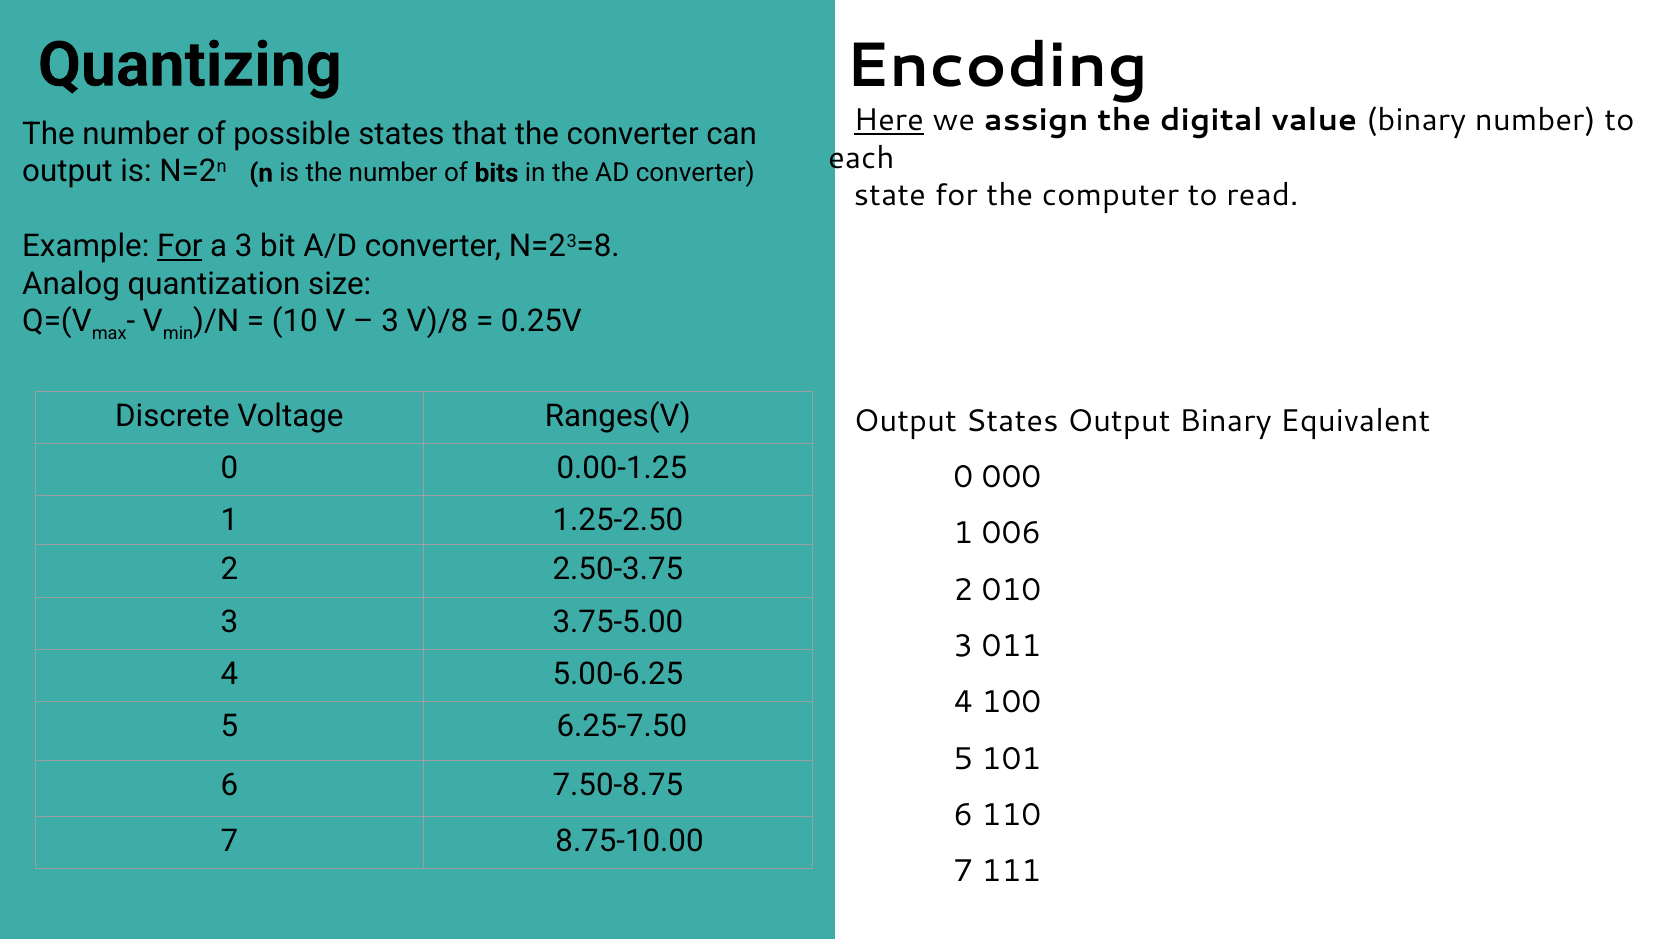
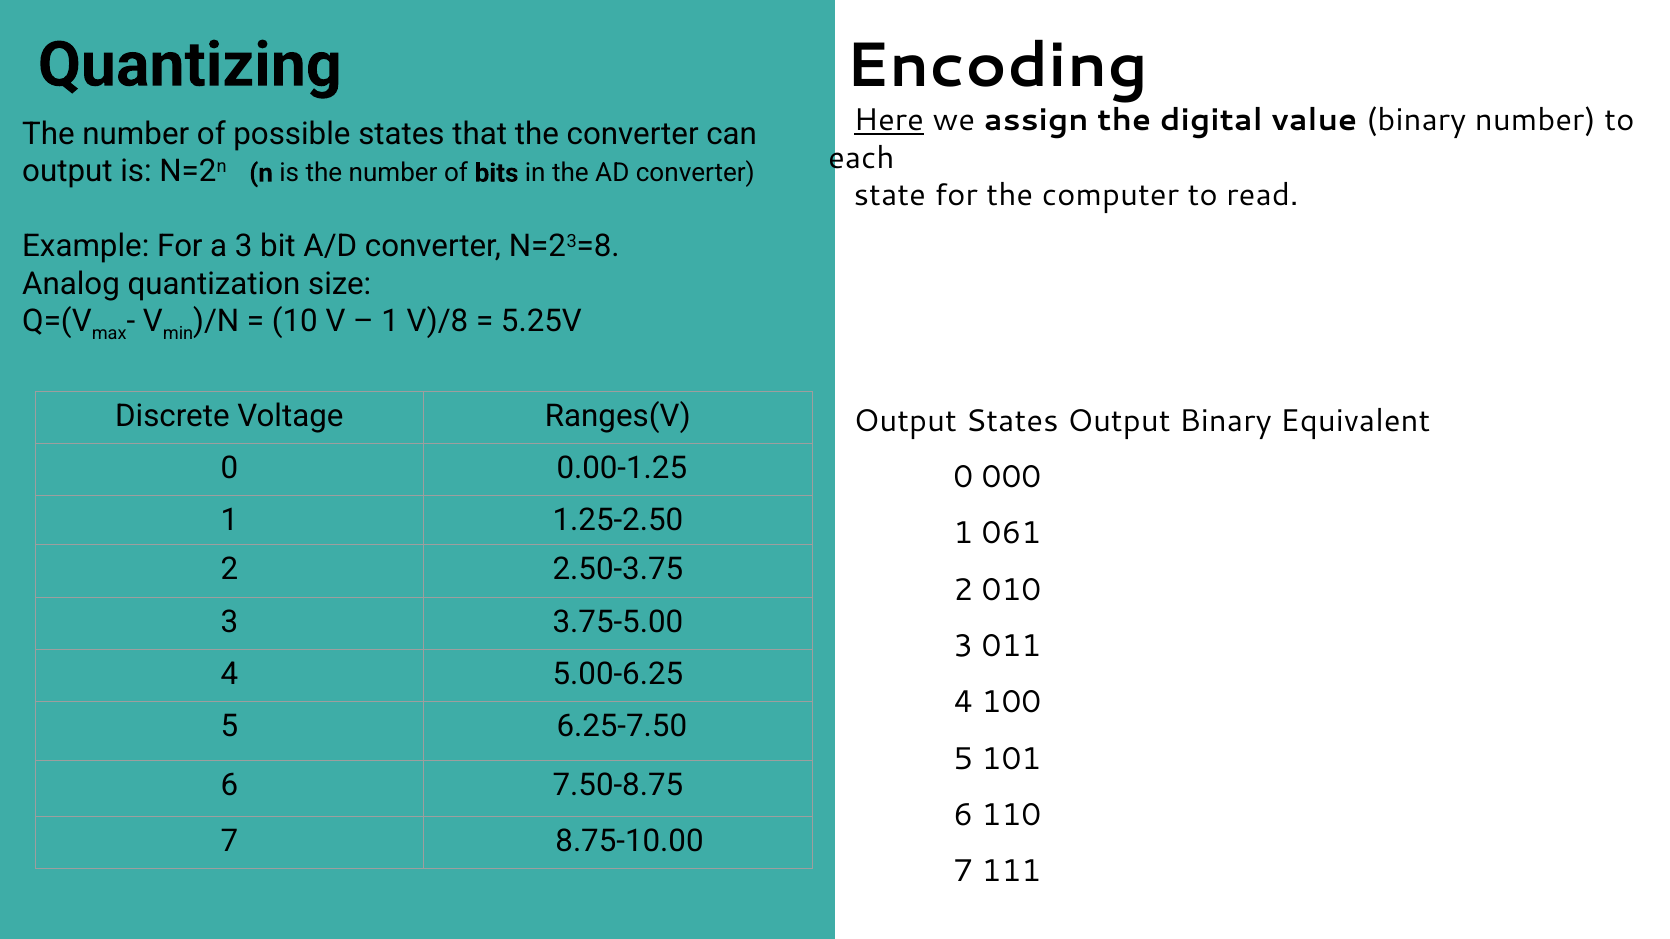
For underline: present -> none (180, 247)
3: 3 -> 1 (390, 322)
0.25V: 0.25V -> 5.25V (541, 322)
006: 006 -> 061 (1011, 534)
